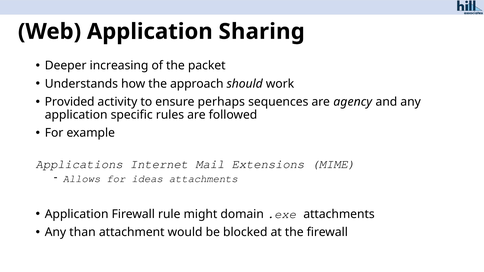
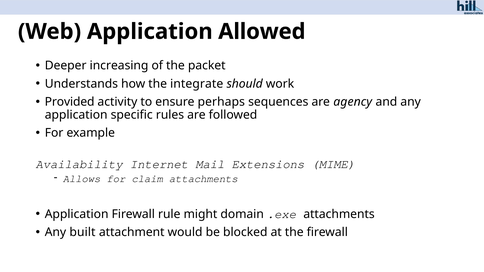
Sharing: Sharing -> Allowed (262, 32)
approach: approach -> integrate (197, 84)
Applications: Applications -> Availability (79, 164)
ideas: ideas -> claim (147, 179)
than: than -> built (83, 232)
